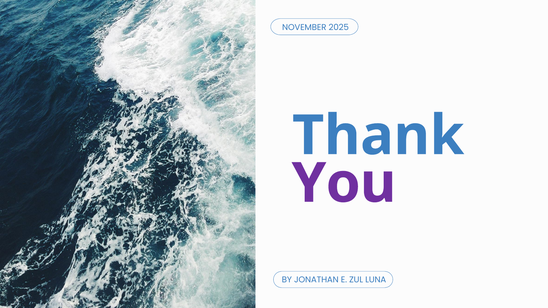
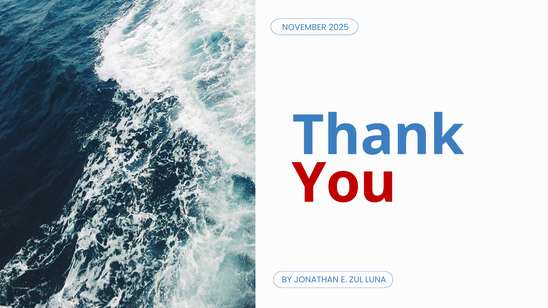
You colour: purple -> red (344, 184)
